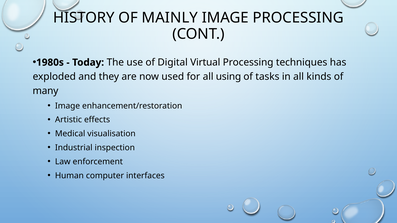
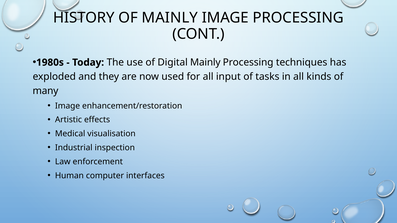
Digital Virtual: Virtual -> Mainly (205, 62)
using: using -> input (228, 77)
